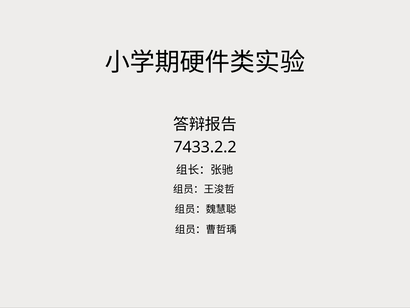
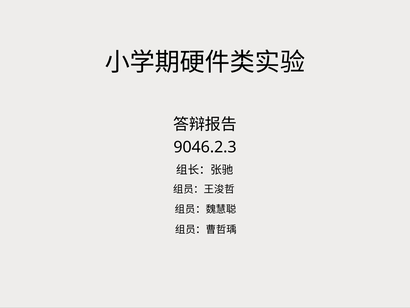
7433.2.2: 7433.2.2 -> 9046.2.3 (205, 147)
